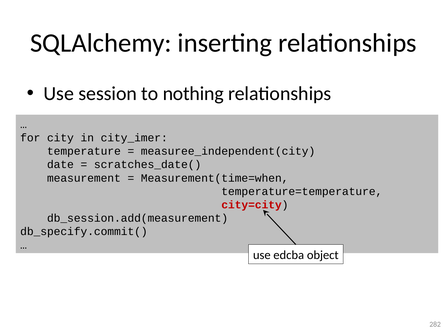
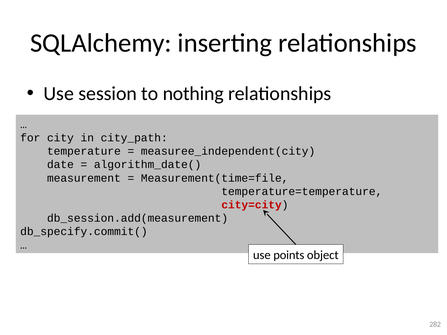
city_imer: city_imer -> city_path (134, 138)
scratches_date(: scratches_date( -> algorithm_date( (148, 165)
Measurement(time=when: Measurement(time=when -> Measurement(time=file (215, 178)
edcba: edcba -> points (289, 255)
